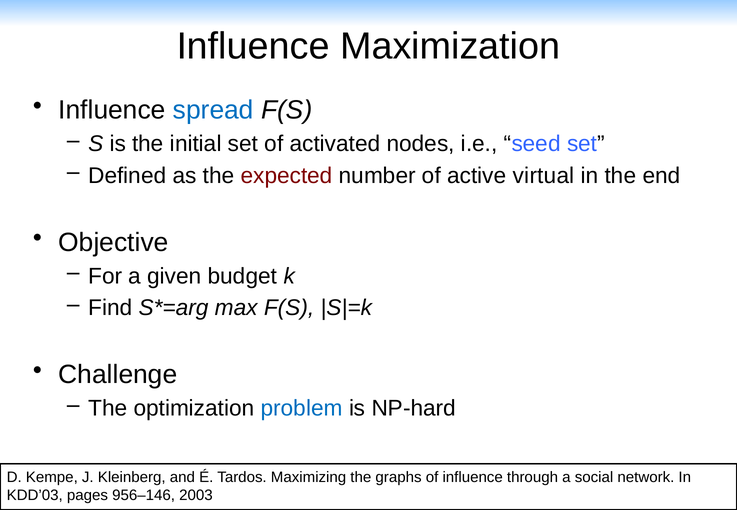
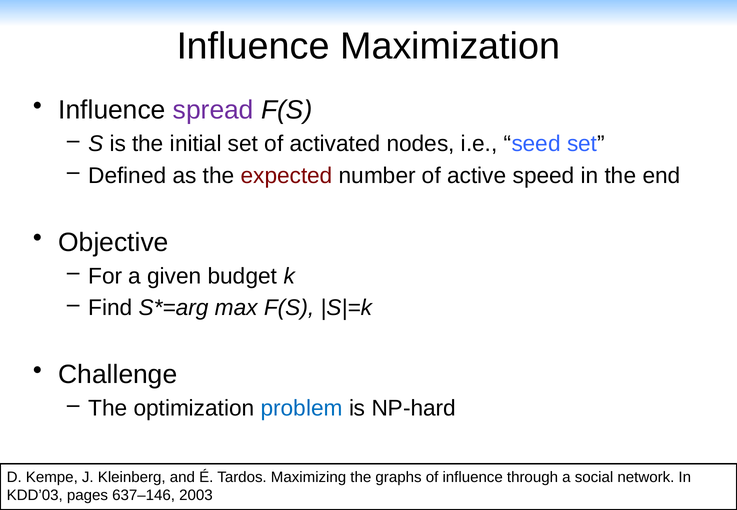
spread colour: blue -> purple (213, 110)
virtual: virtual -> speed (544, 176)
956–146: 956–146 -> 637–146 (144, 496)
